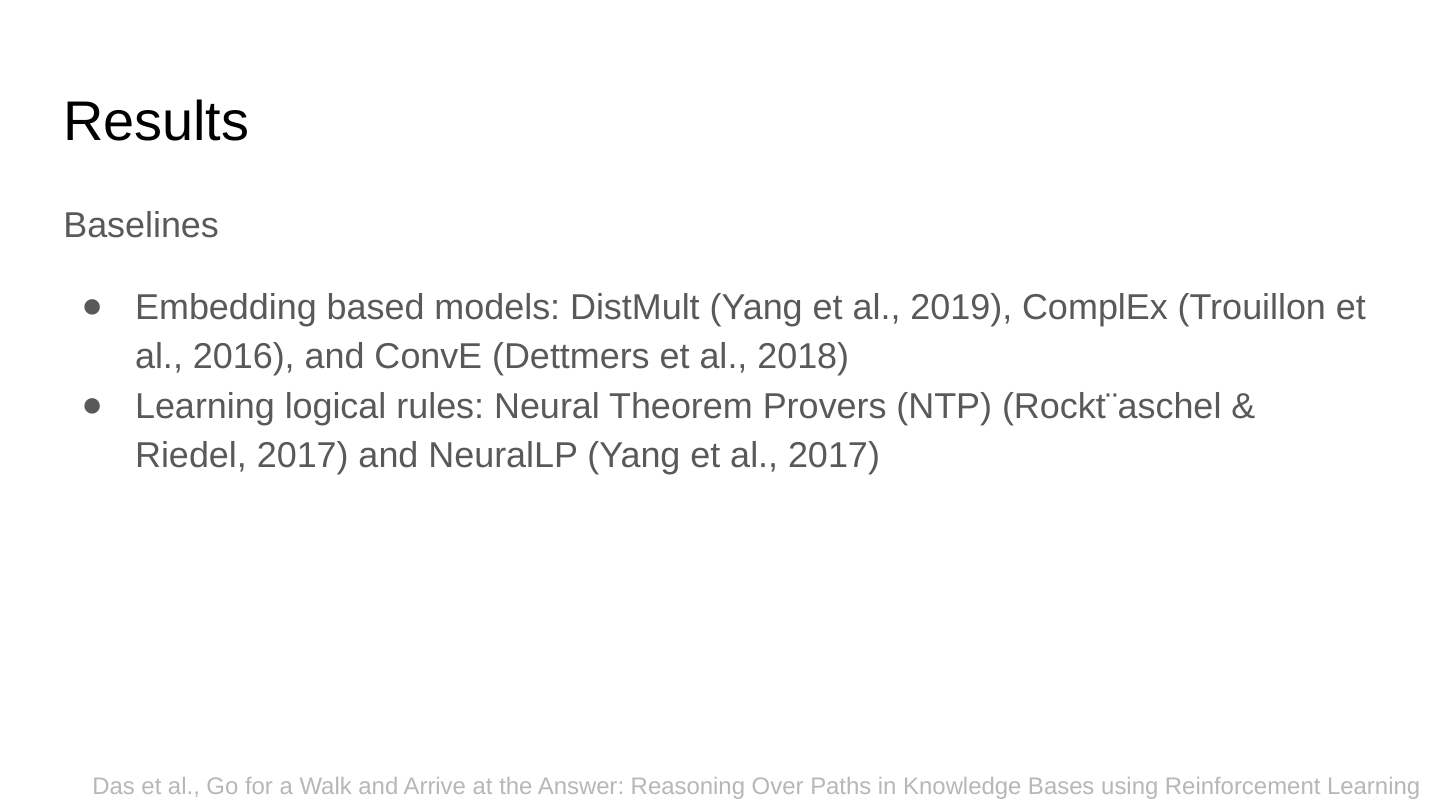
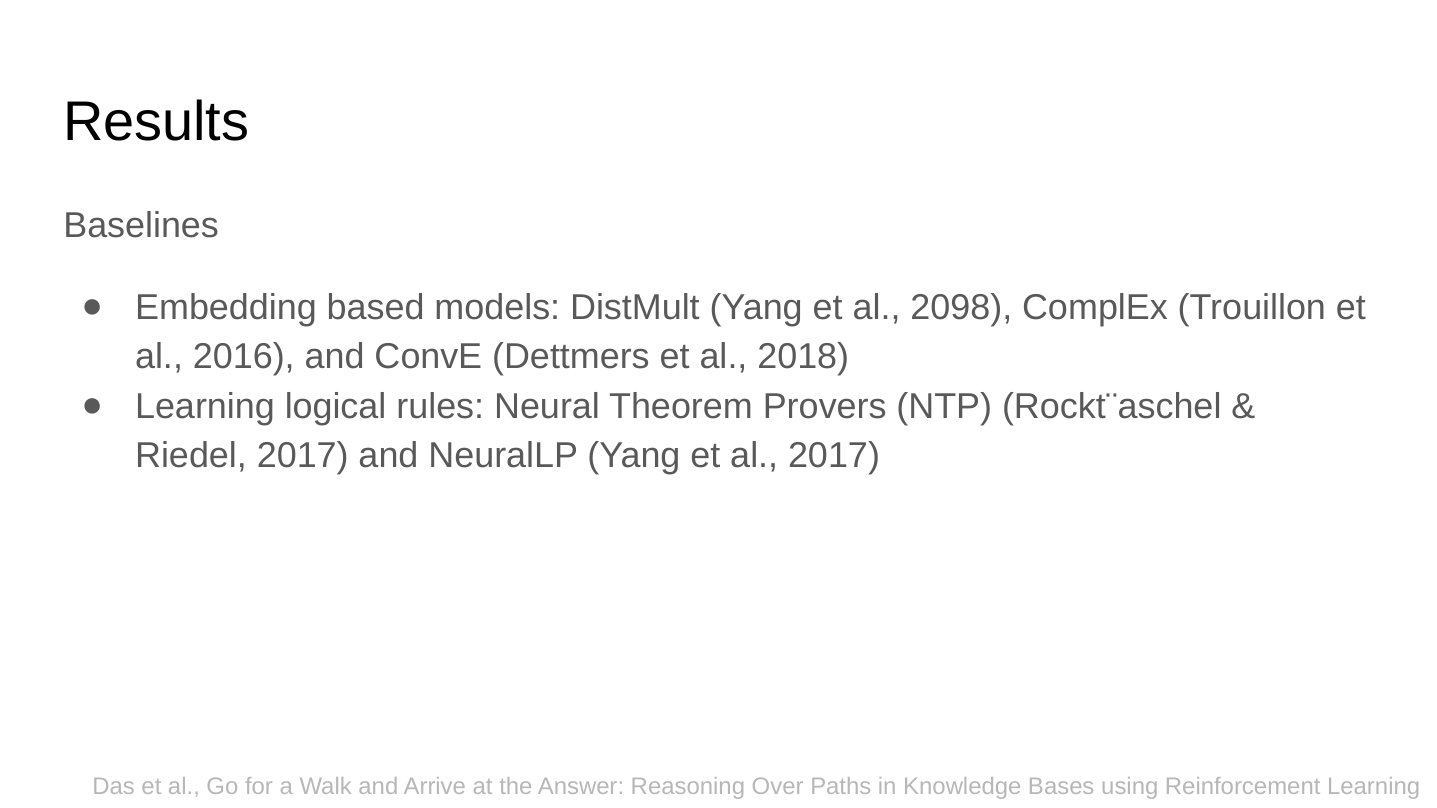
2019: 2019 -> 2098 (961, 307)
